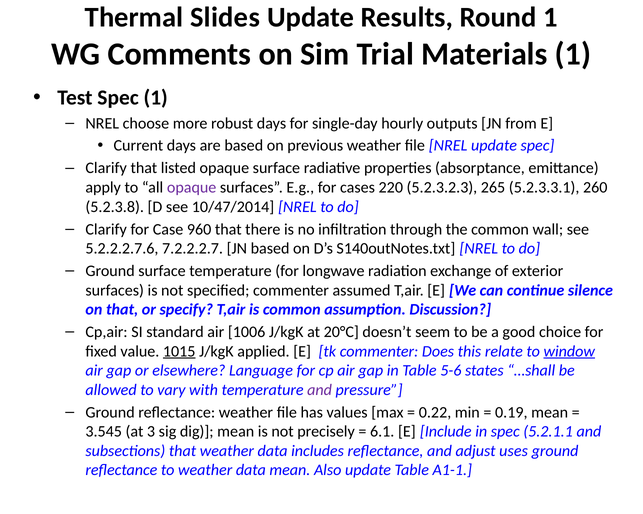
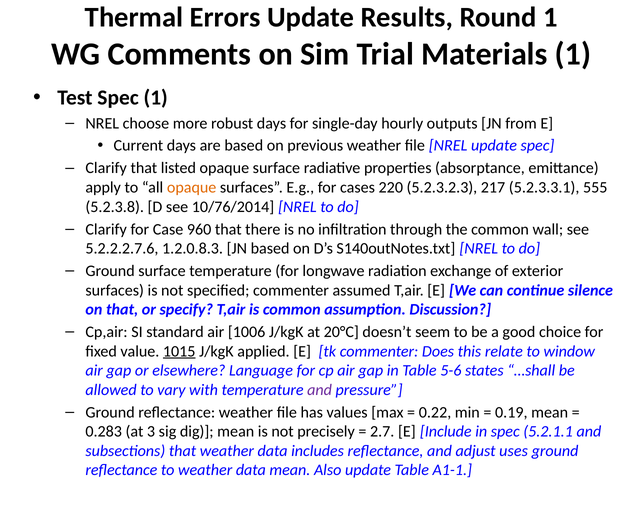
Slides: Slides -> Errors (225, 18)
opaque colour: purple -> orange (192, 188)
265: 265 -> 217 (493, 188)
260: 260 -> 555 (595, 188)
10/47/2014: 10/47/2014 -> 10/76/2014 (233, 207)
7.2.2.2.7: 7.2.2.2.7 -> 1.2.0.8.3 (193, 249)
window underline: present -> none (569, 352)
3.545: 3.545 -> 0.283 (104, 432)
6.1: 6.1 -> 2.7 (382, 432)
